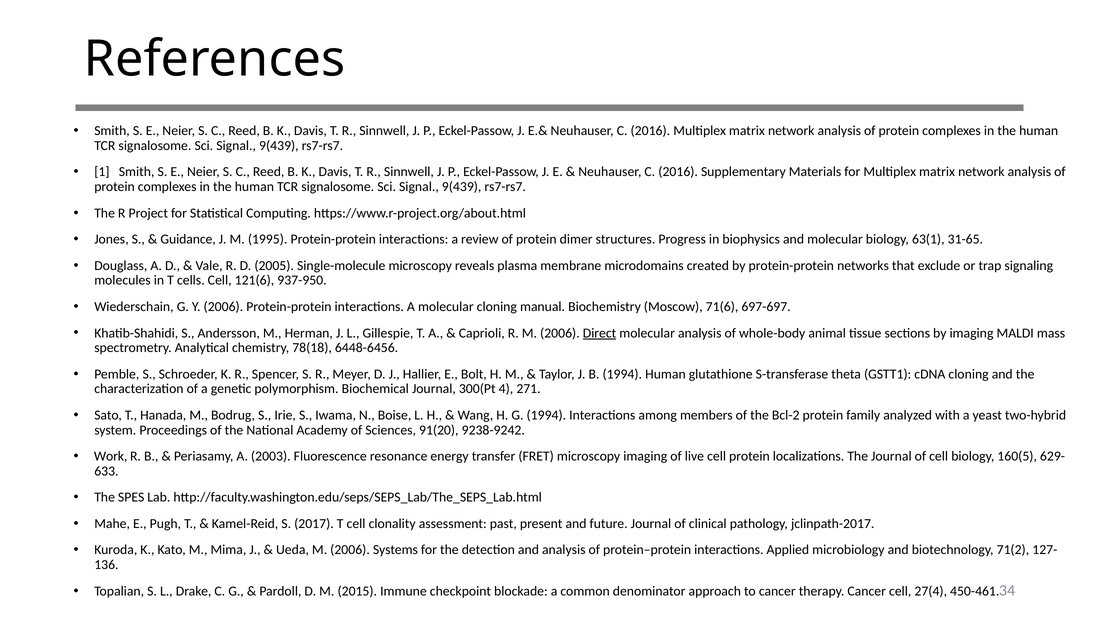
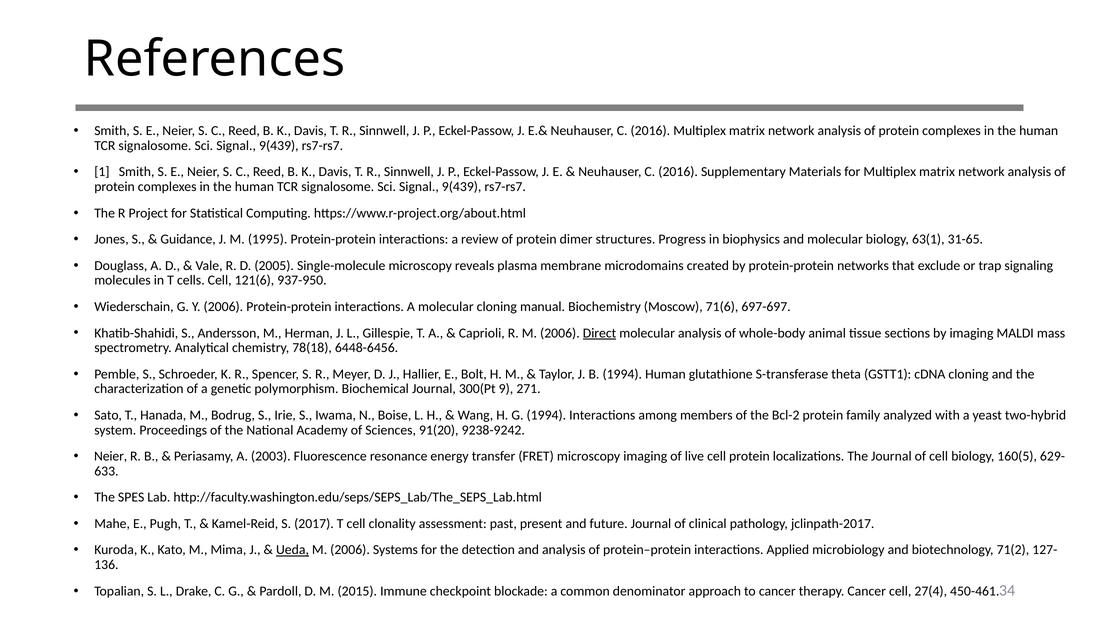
4: 4 -> 9 (506, 389)
Work: Work -> Neier (111, 456)
Ueda underline: none -> present (293, 550)
